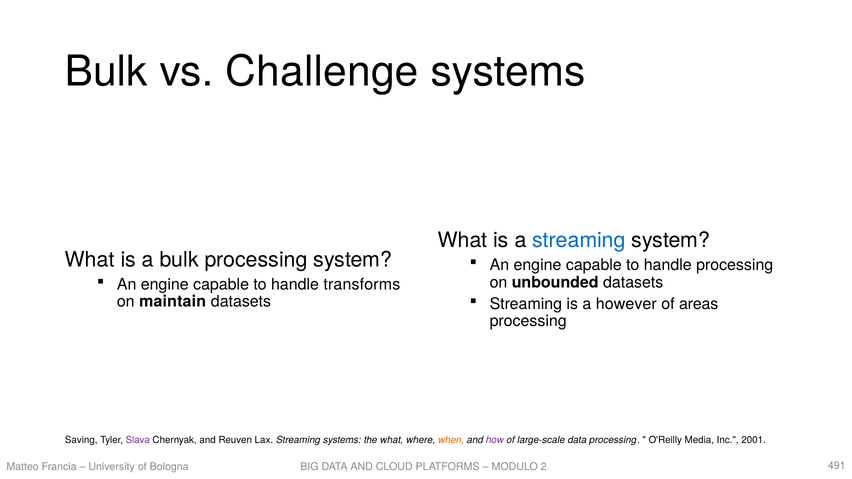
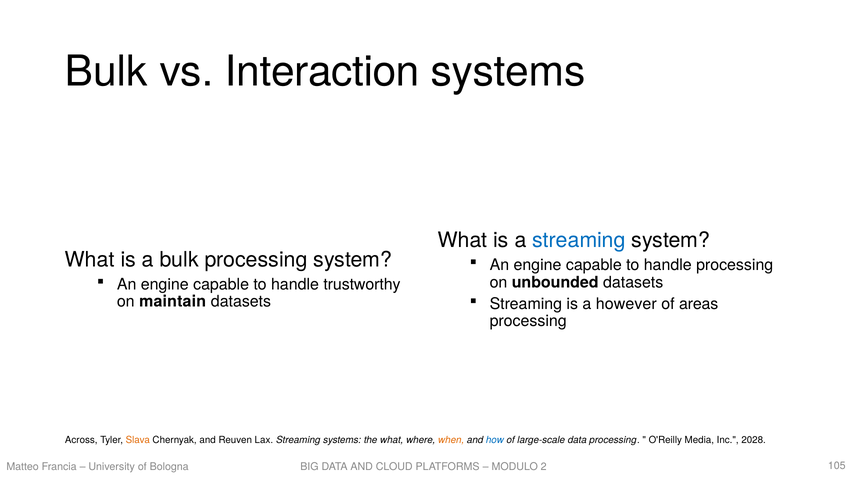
Challenge: Challenge -> Interaction (322, 72)
transforms: transforms -> trustworthy (362, 285)
Saving: Saving -> Across (81, 440)
Slava colour: purple -> orange (138, 440)
how colour: purple -> blue (495, 440)
2001: 2001 -> 2028 (754, 440)
491: 491 -> 105 (837, 466)
